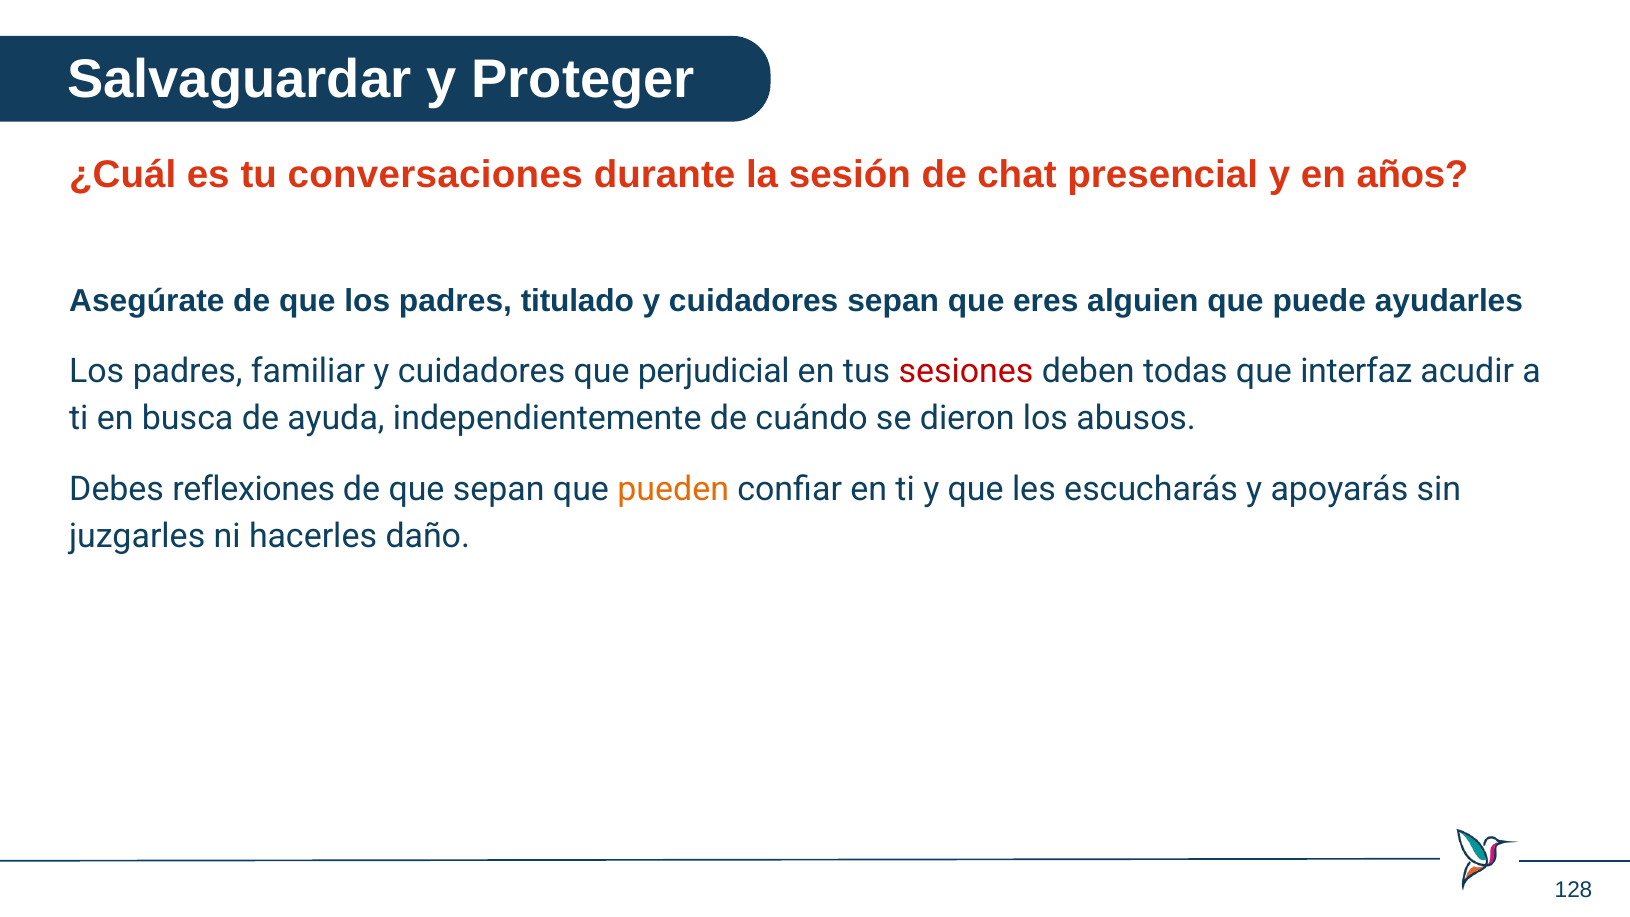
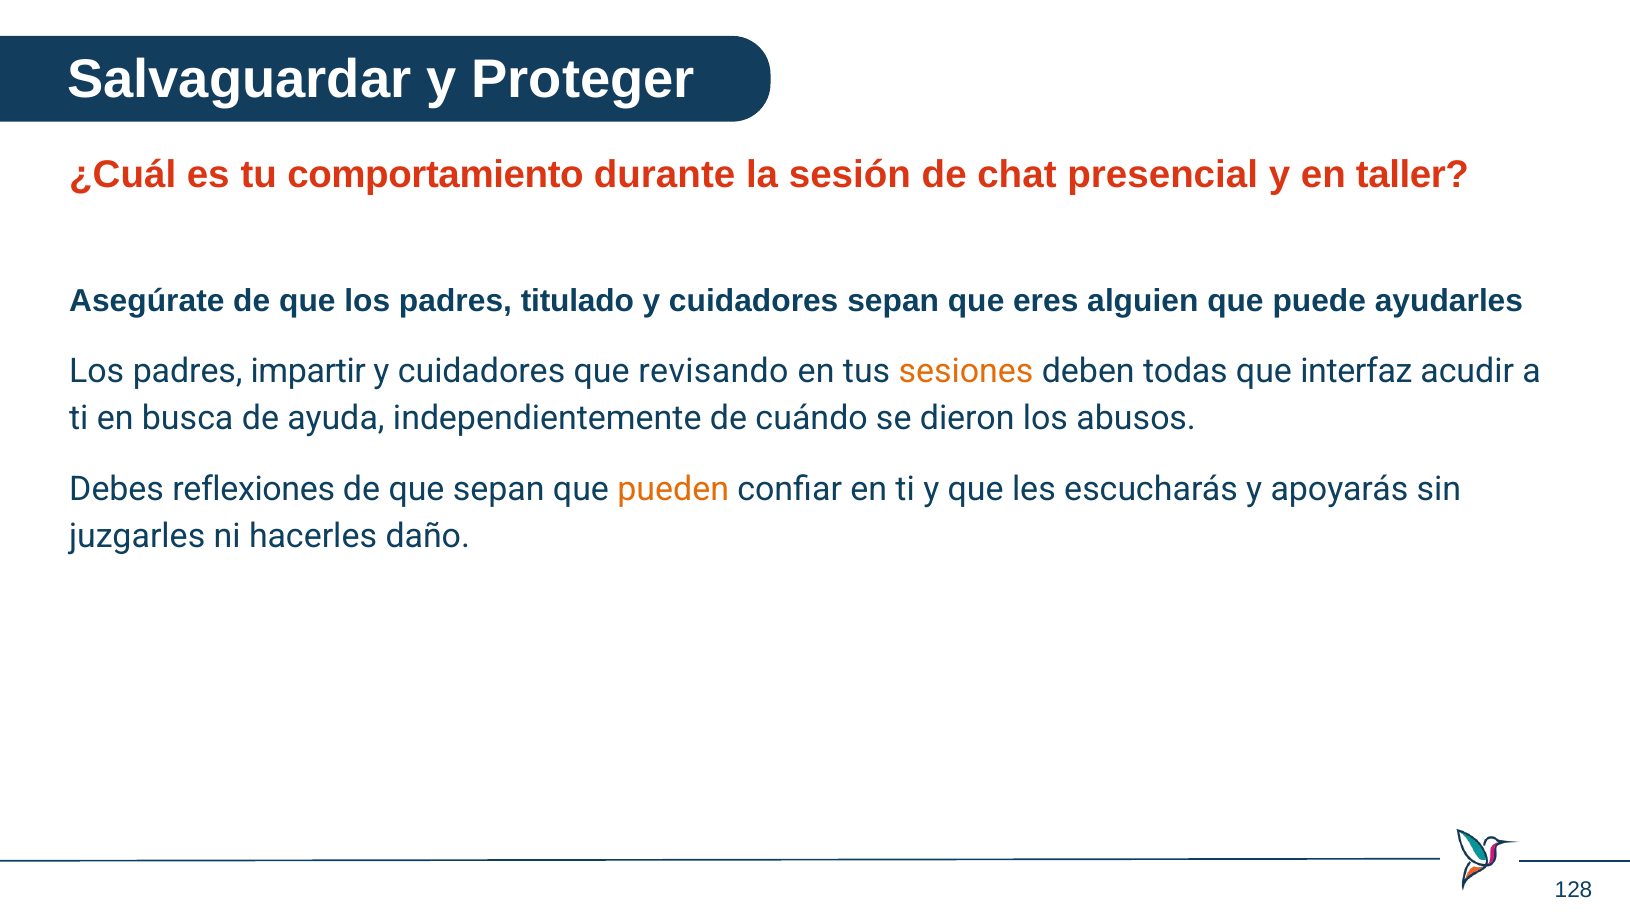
conversaciones: conversaciones -> comportamiento (435, 175)
años: años -> taller (1412, 175)
familiar: familiar -> impartir (308, 371)
perjudicial: perjudicial -> revisando (713, 371)
sesiones colour: red -> orange (966, 371)
